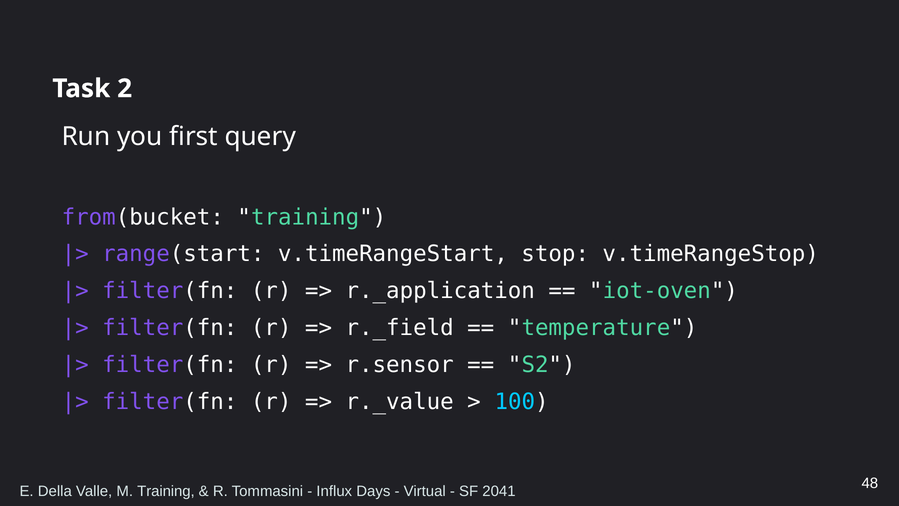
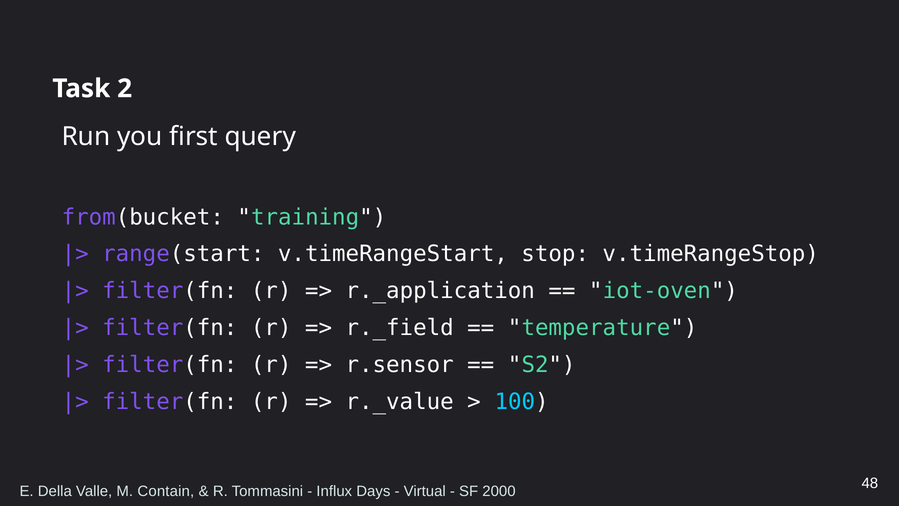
M Training: Training -> Contain (166, 491)
2041: 2041 -> 2000 (499, 491)
